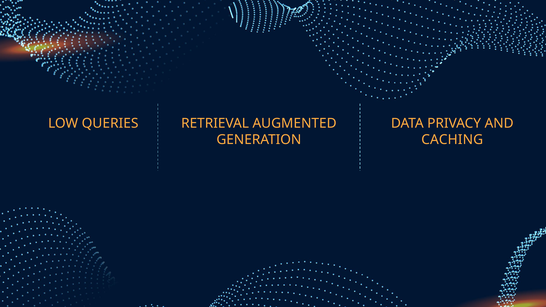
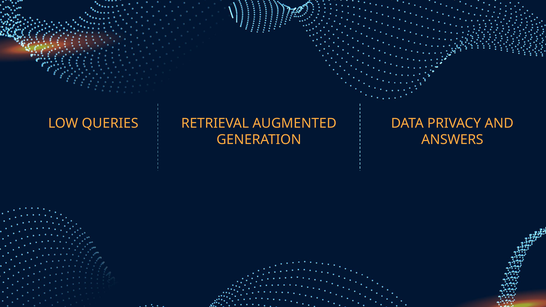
CACHING: CACHING -> ANSWERS (452, 140)
